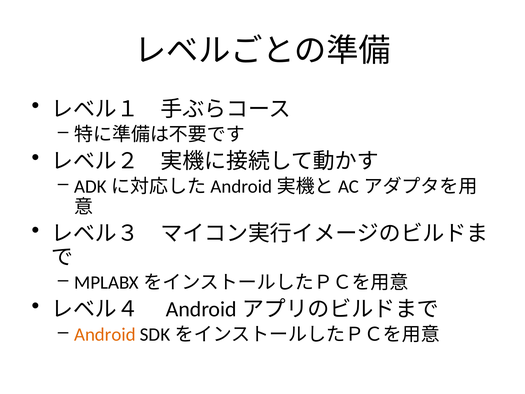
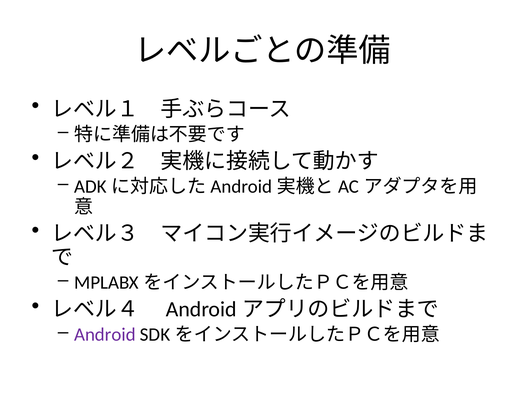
Android colour: orange -> purple (105, 334)
